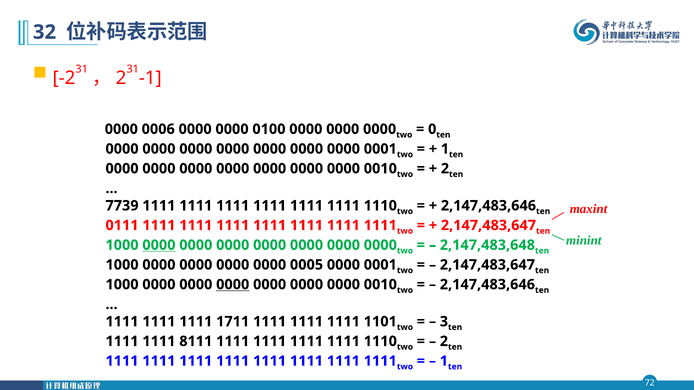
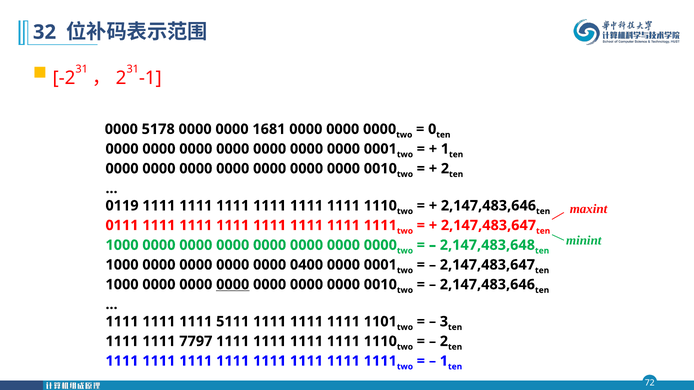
0006: 0006 -> 5178 (158, 129)
0100: 0100 -> 1681 (269, 129)
7739: 7739 -> 0119 (122, 206)
0000 underline: present -> none (159, 245)
0005: 0005 -> 0400 (307, 265)
1711: 1711 -> 5111 (233, 322)
8111: 8111 -> 7797 (196, 342)
